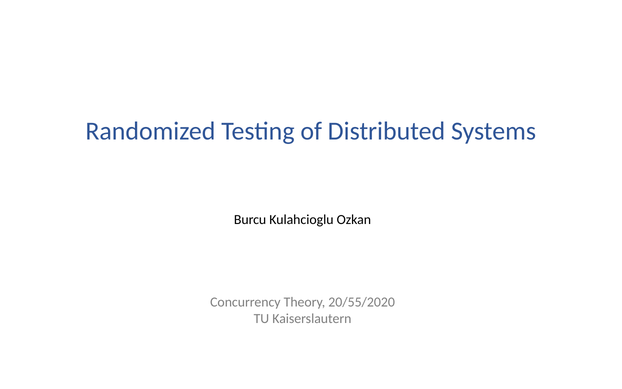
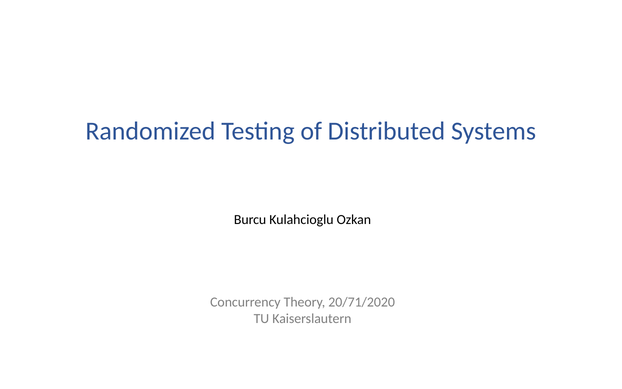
20/55/2020: 20/55/2020 -> 20/71/2020 (362, 302)
